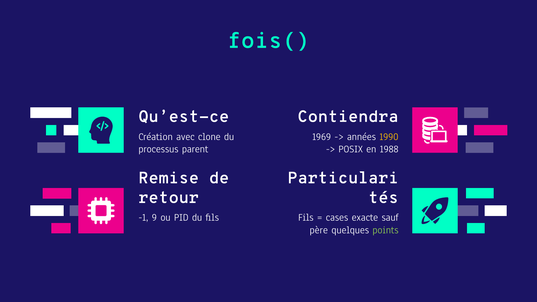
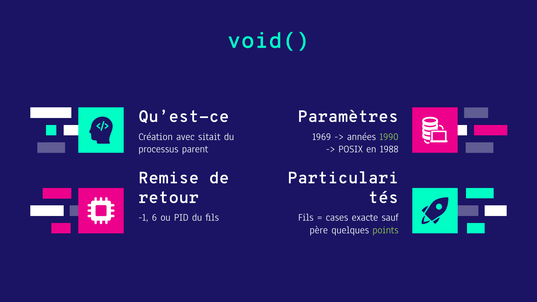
fois(: fois( -> void( (268, 41)
Contiendra: Contiendra -> Paramètres (348, 117)
clone: clone -> sitait (209, 137)
1990 colour: yellow -> light green (389, 137)
9: 9 -> 6 (154, 218)
